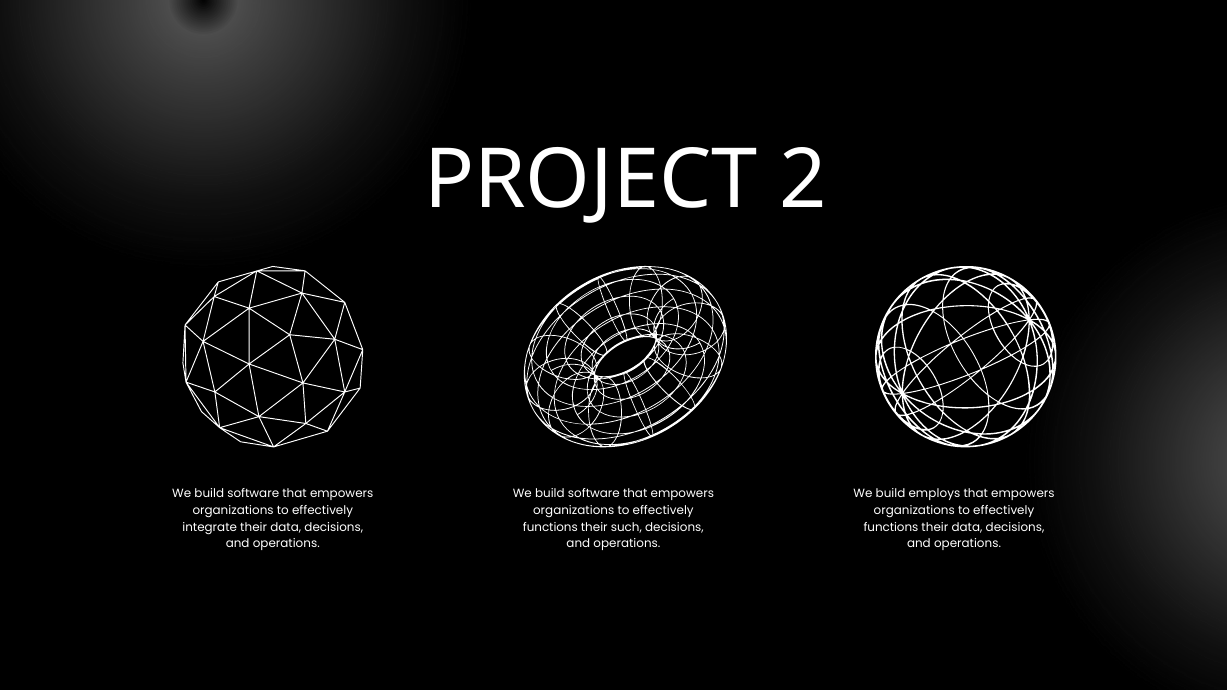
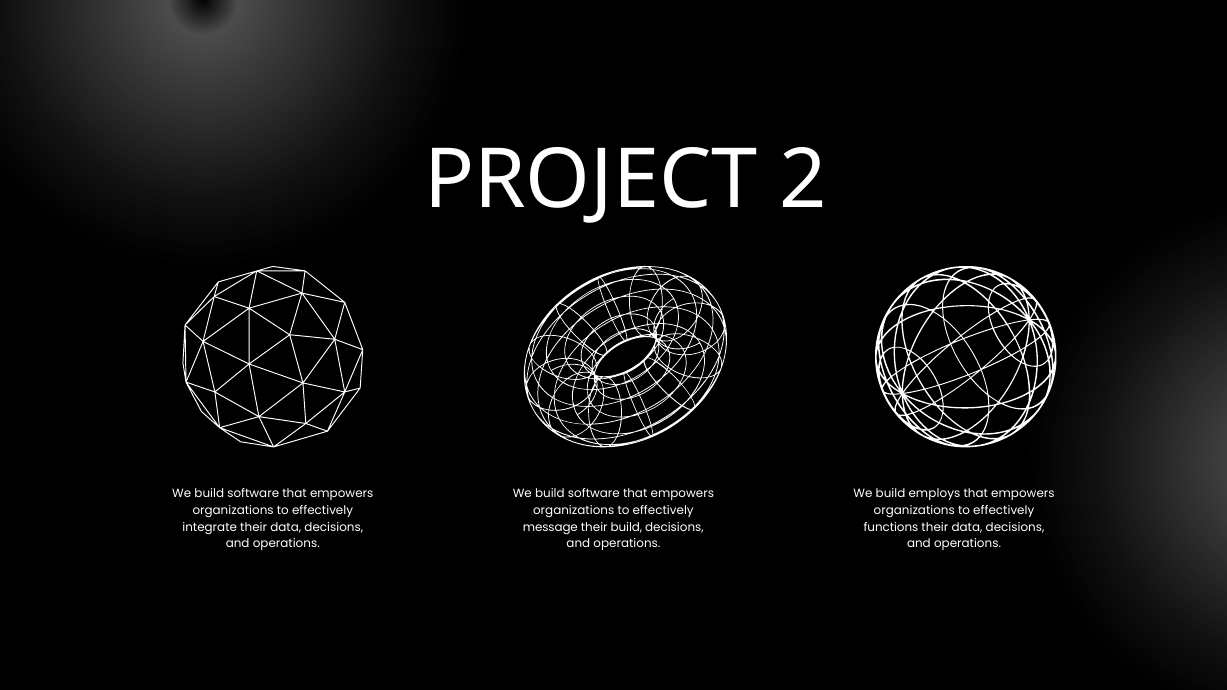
functions: functions -> message (550, 527)
their such: such -> build (626, 527)
